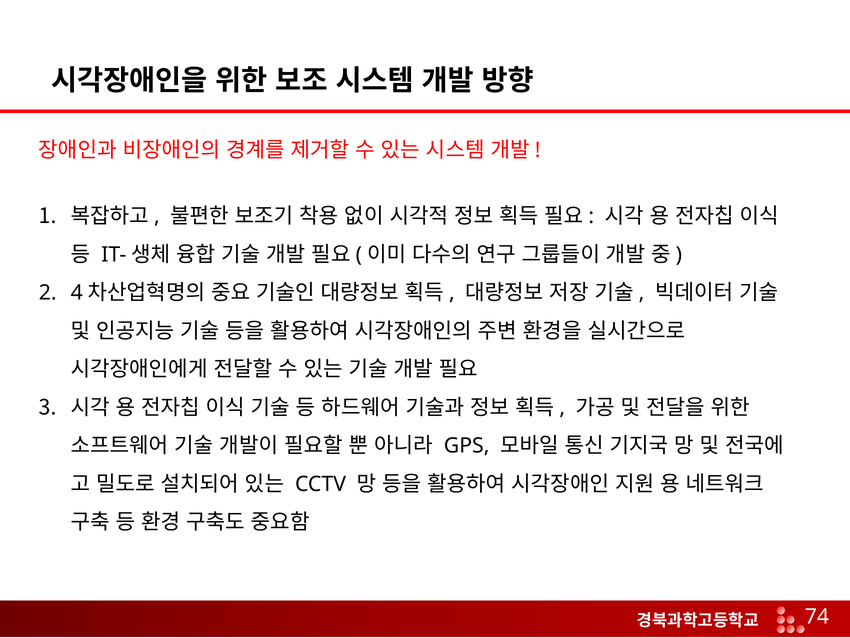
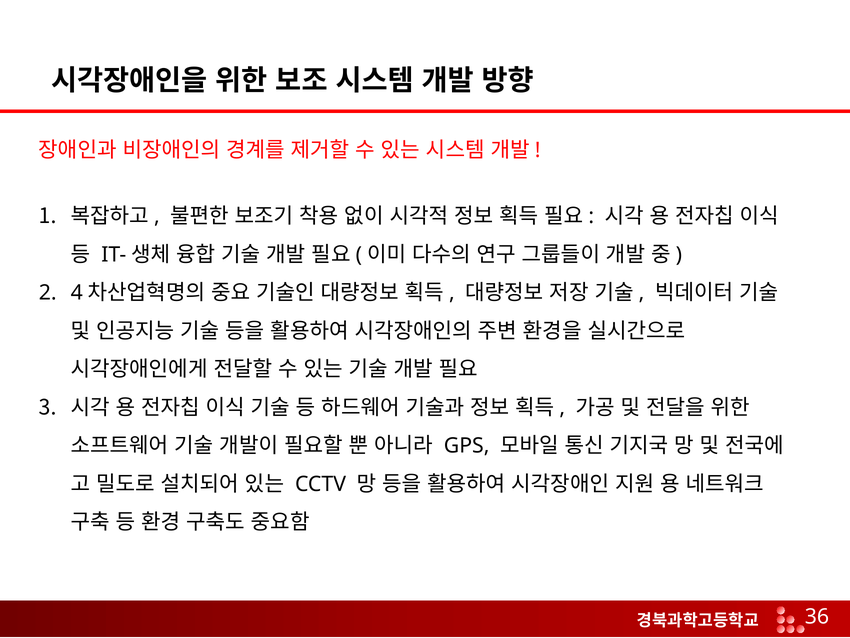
74: 74 -> 36 (817, 616)
